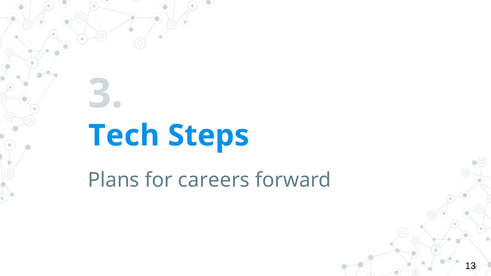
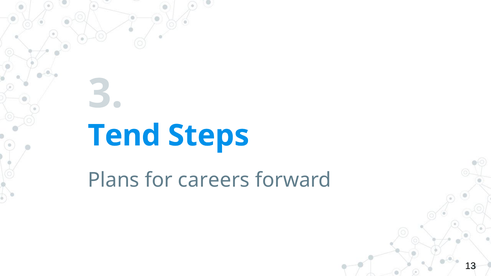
Tech: Tech -> Tend (124, 136)
